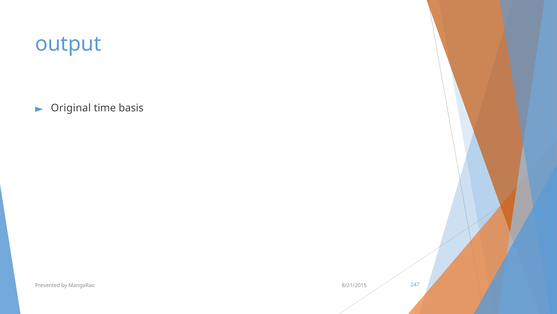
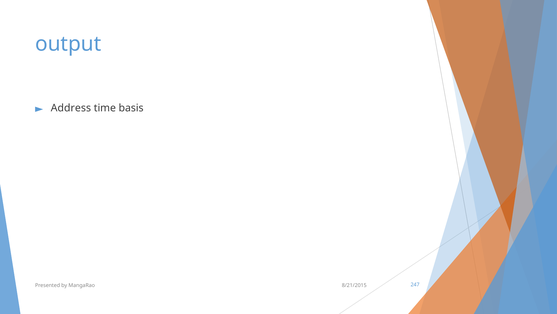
Original: Original -> Address (71, 108)
